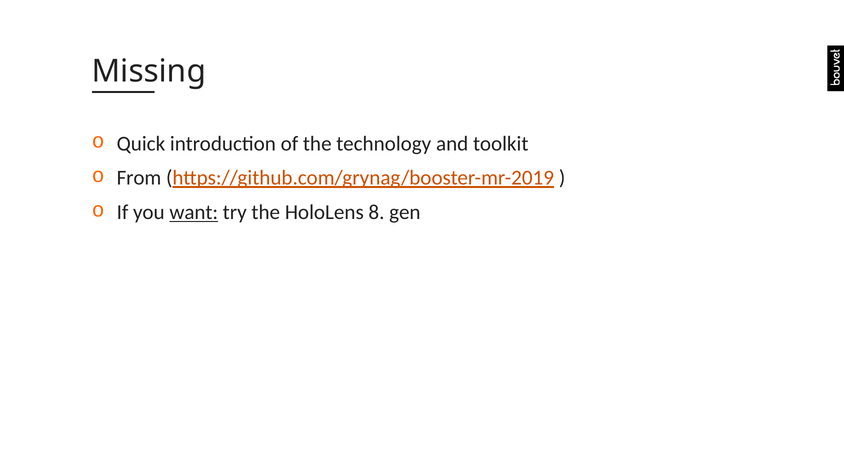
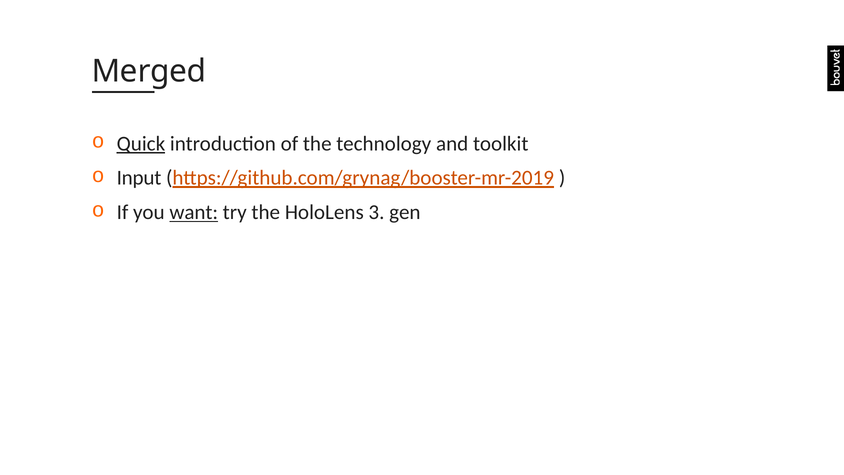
Missing: Missing -> Merged (149, 71)
Quick underline: none -> present (141, 144)
From: From -> Input (139, 178)
8: 8 -> 3 (376, 212)
